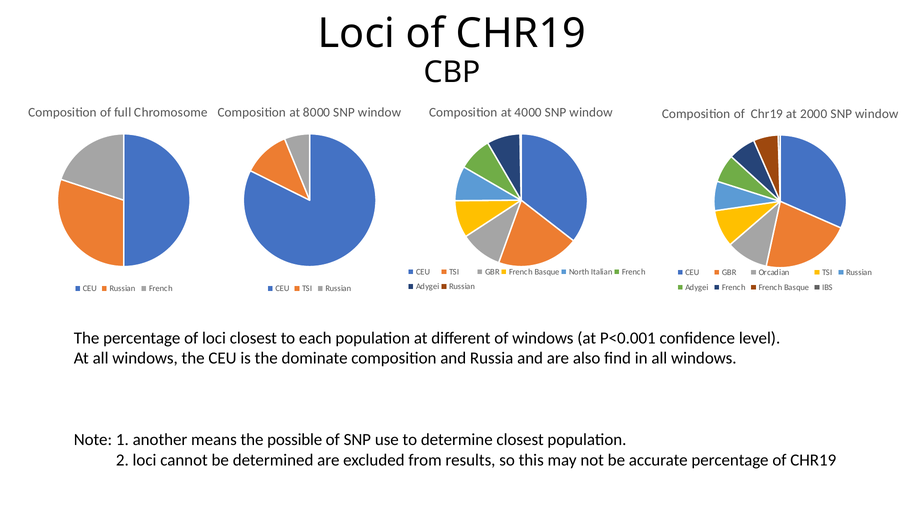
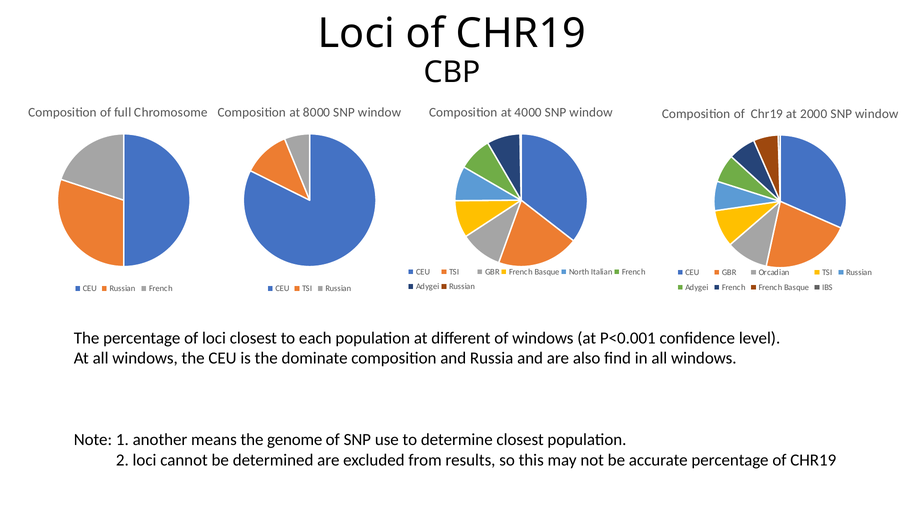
possible: possible -> genome (295, 439)
